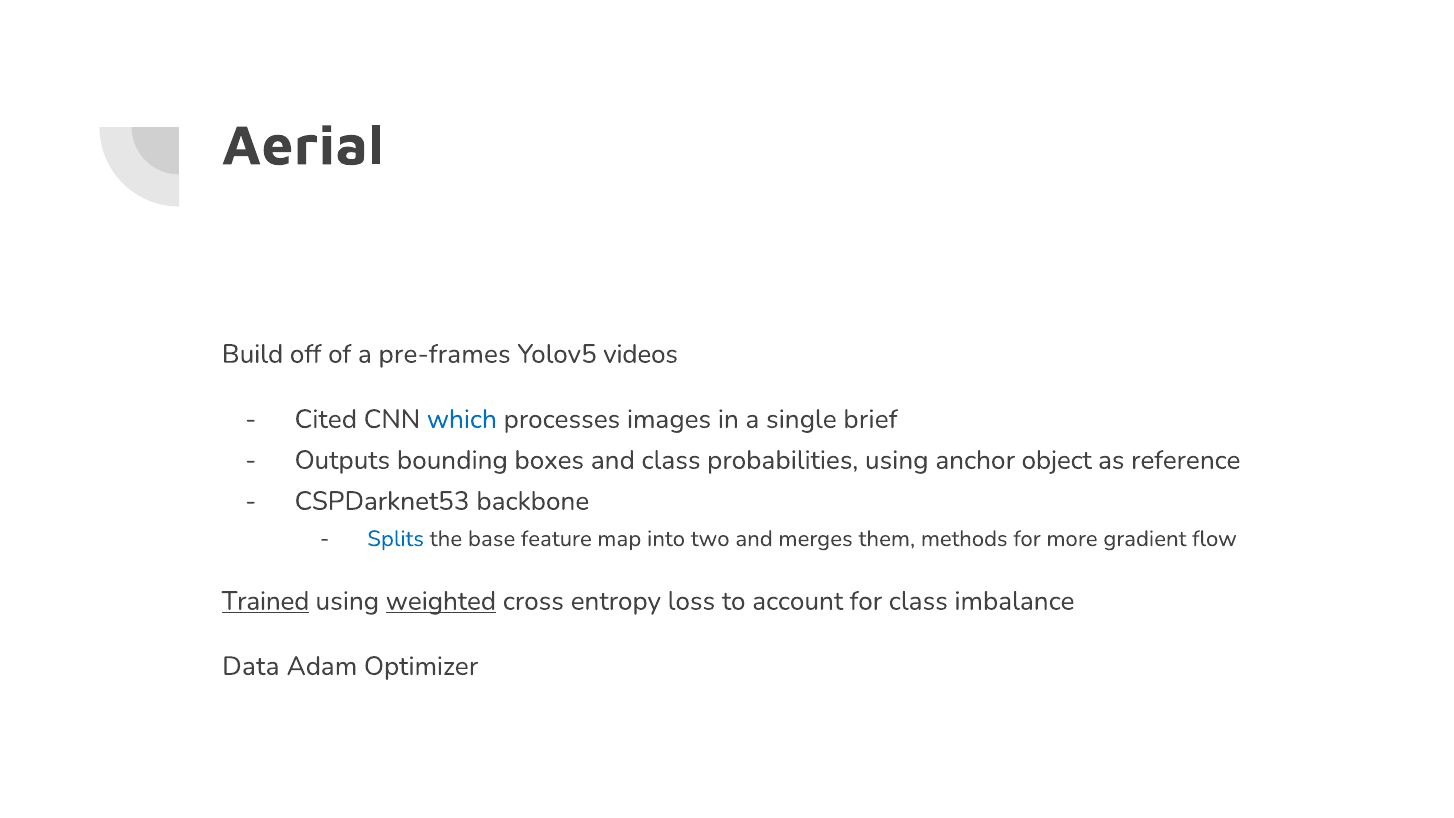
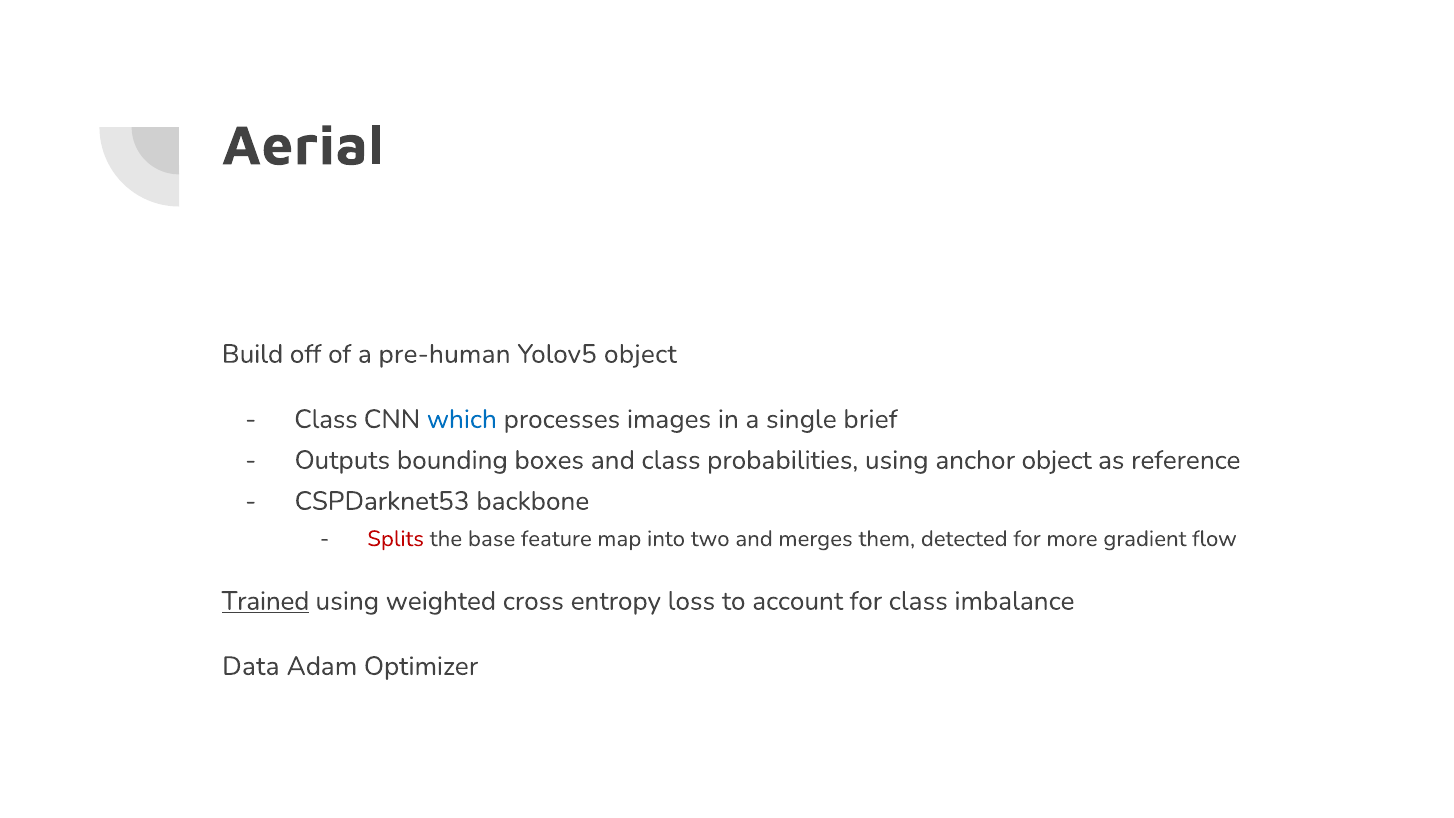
pre-frames: pre-frames -> pre-human (445, 354)
Yolov5 videos: videos -> object (640, 354)
Cited: Cited -> Class (326, 419)
Splits colour: blue -> red (396, 539)
methods: methods -> detected (964, 539)
weighted underline: present -> none (441, 601)
